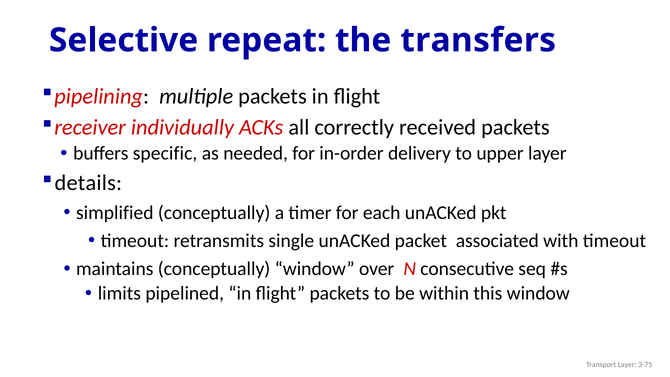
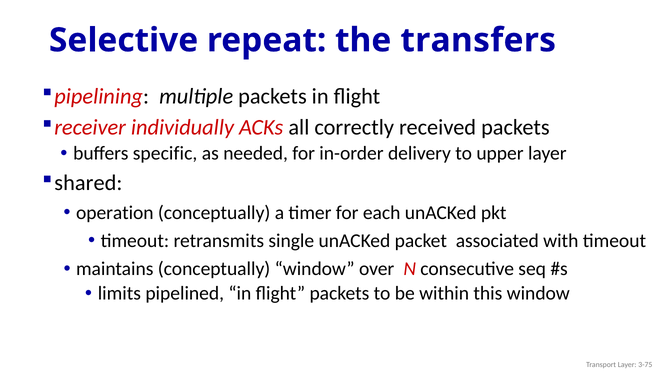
details: details -> shared (88, 183)
simplified: simplified -> operation (115, 213)
